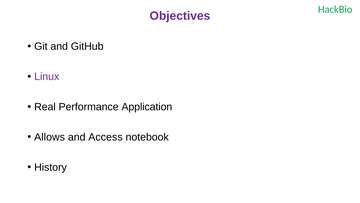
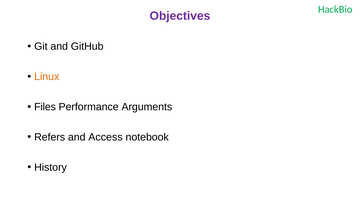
Linux colour: purple -> orange (47, 77)
Real: Real -> Files (45, 107)
Application: Application -> Arguments (147, 107)
Allows: Allows -> Refers (50, 137)
